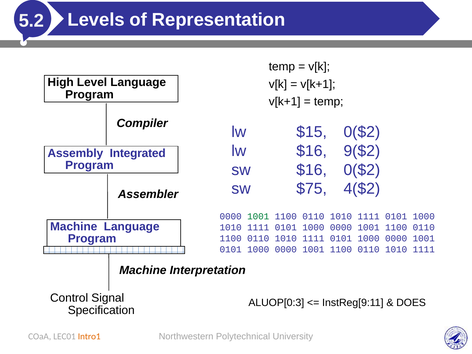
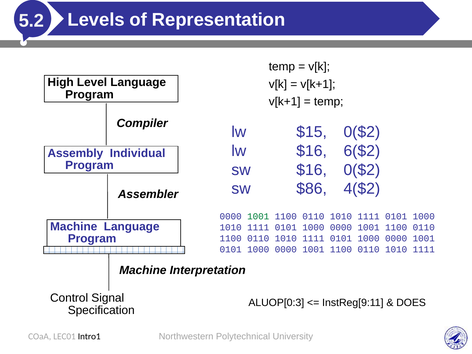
9($2: 9($2 -> 6($2 (362, 151)
Integrated: Integrated -> Individual (138, 153)
$75: $75 -> $86 (312, 189)
Intro1 colour: orange -> black (89, 337)
